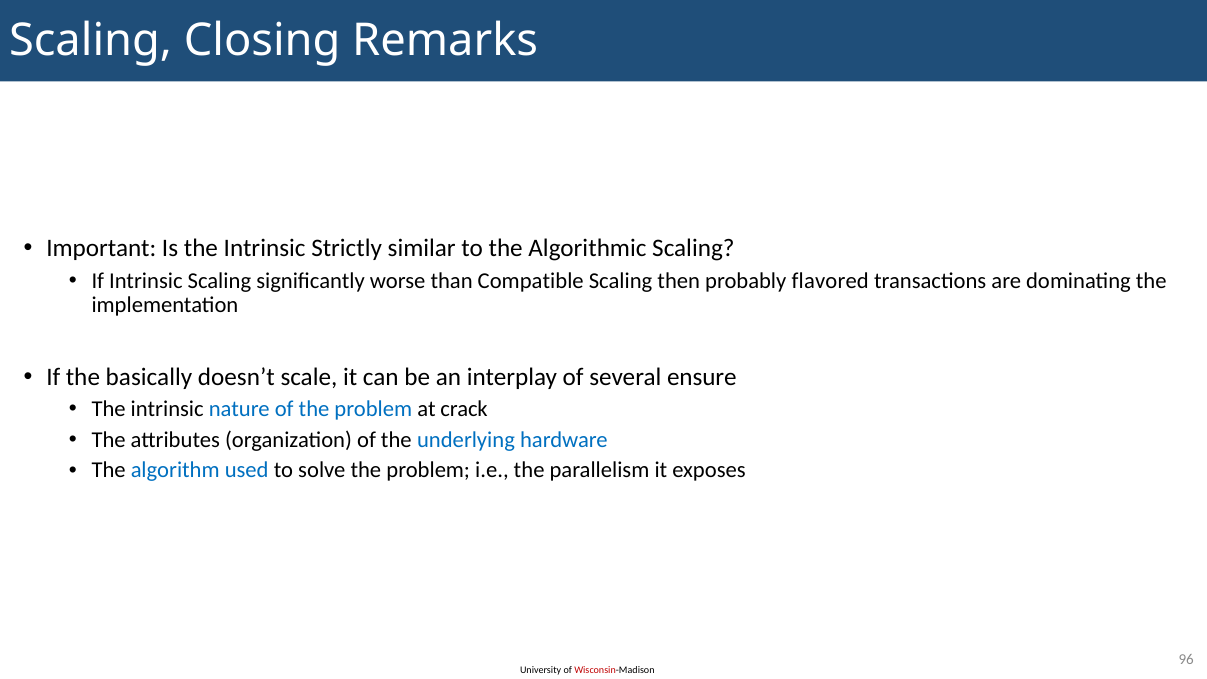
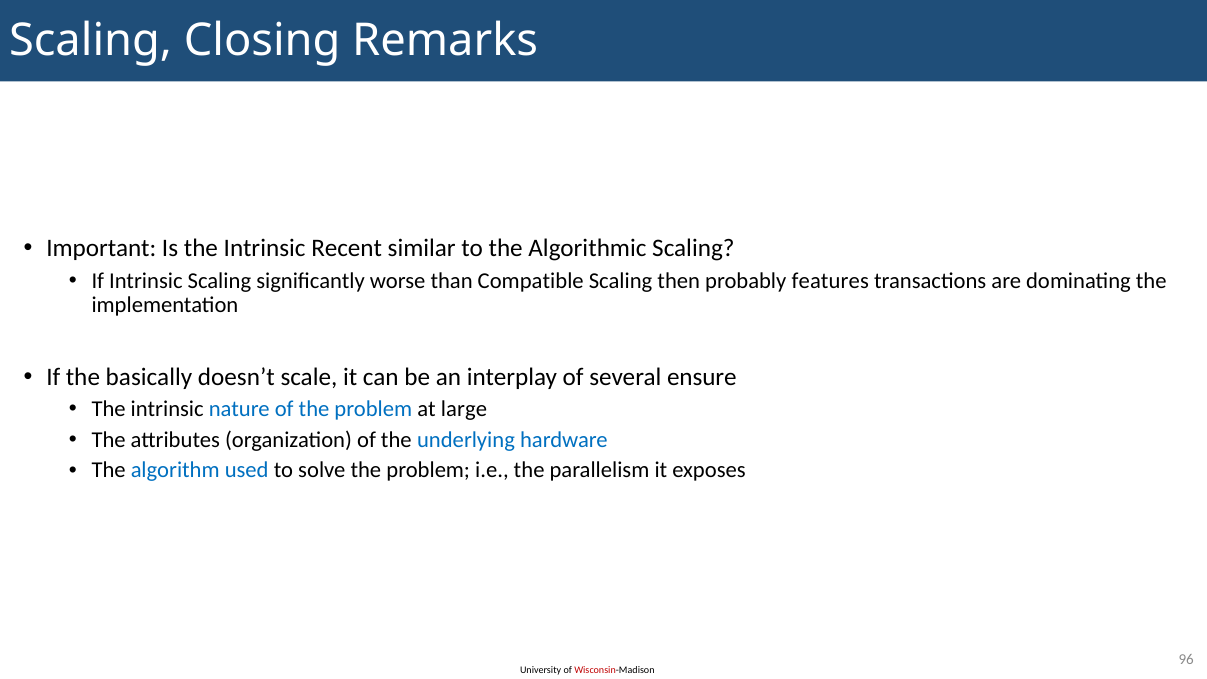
Strictly: Strictly -> Recent (347, 248)
flavored: flavored -> features (830, 281)
crack: crack -> large (464, 409)
